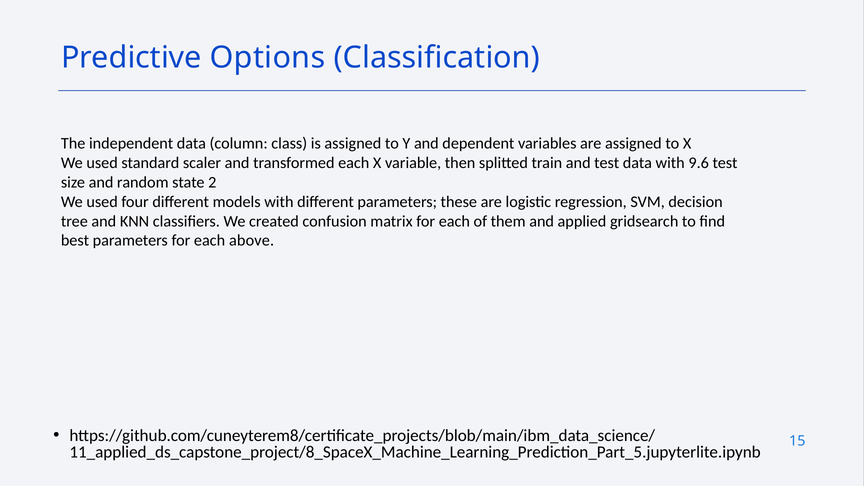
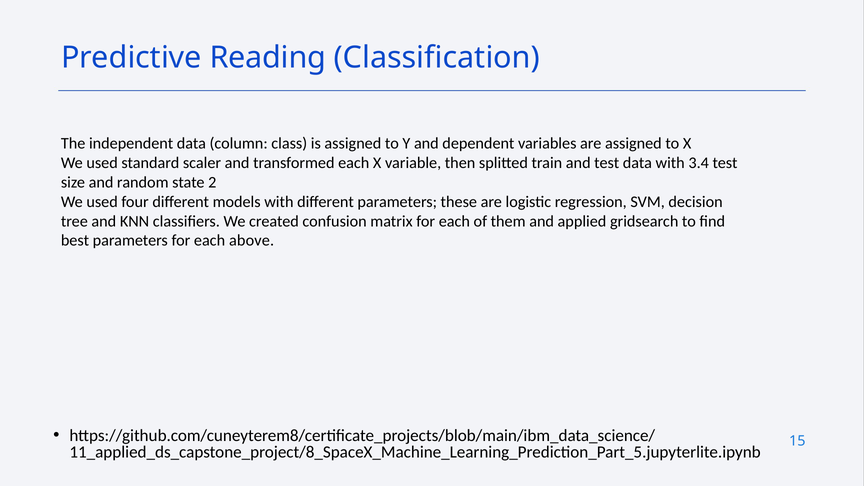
Options: Options -> Reading (268, 58)
9.6: 9.6 -> 3.4 (699, 163)
